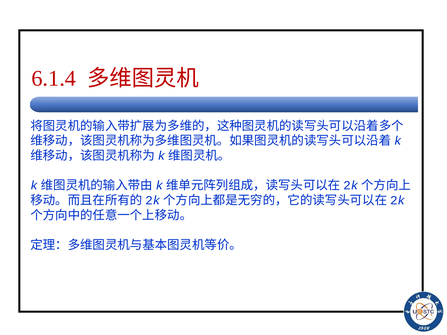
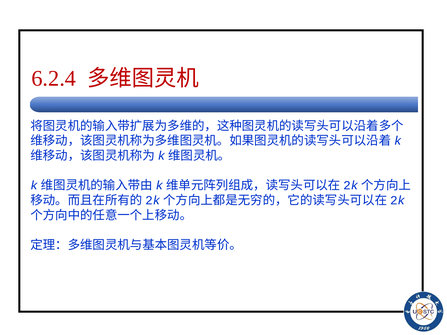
6.1.4: 6.1.4 -> 6.2.4 (54, 79)
